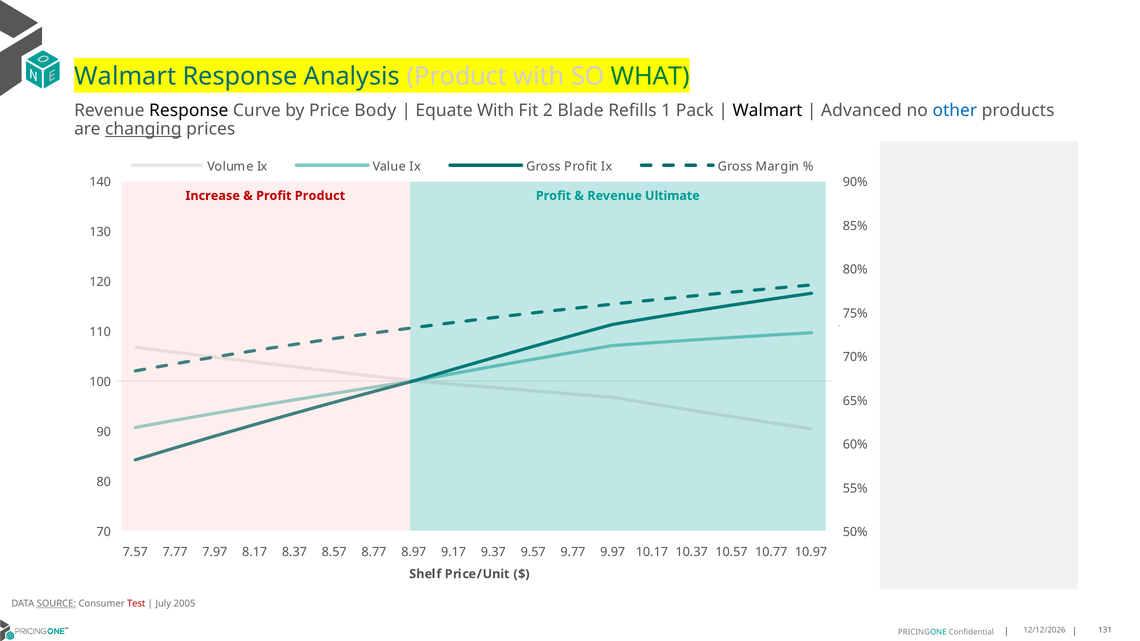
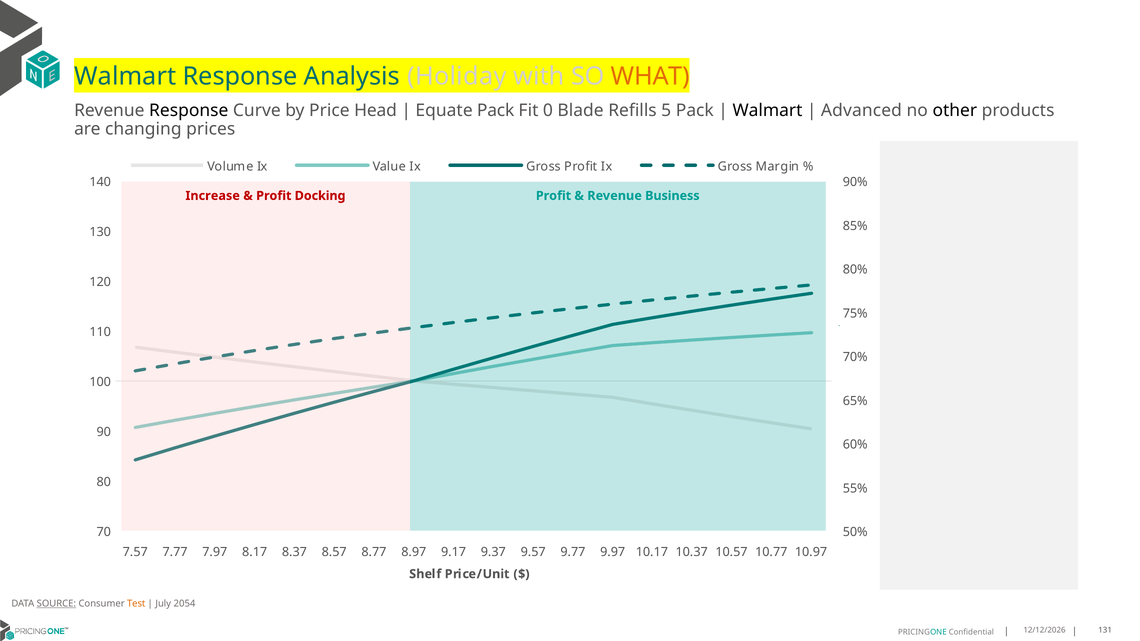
Analysis Product: Product -> Holiday (457, 77)
WHAT colour: green -> orange (650, 77)
Body: Body -> Head (376, 110)
Equate With: With -> Pack (496, 110)
2: 2 -> 0 (548, 110)
1: 1 -> 5 (666, 110)
other colour: blue -> black (955, 110)
changing underline: present -> none (143, 129)
Profit Product: Product -> Docking (320, 196)
Ultimate: Ultimate -> Business (672, 196)
Test colour: red -> orange (136, 604)
2005: 2005 -> 2054 (185, 604)
